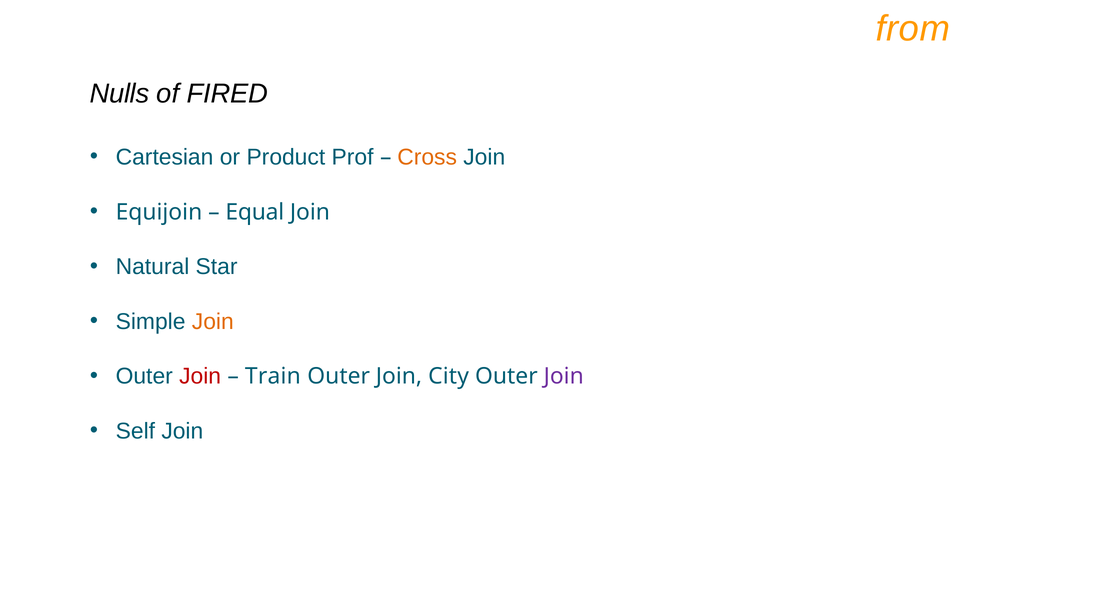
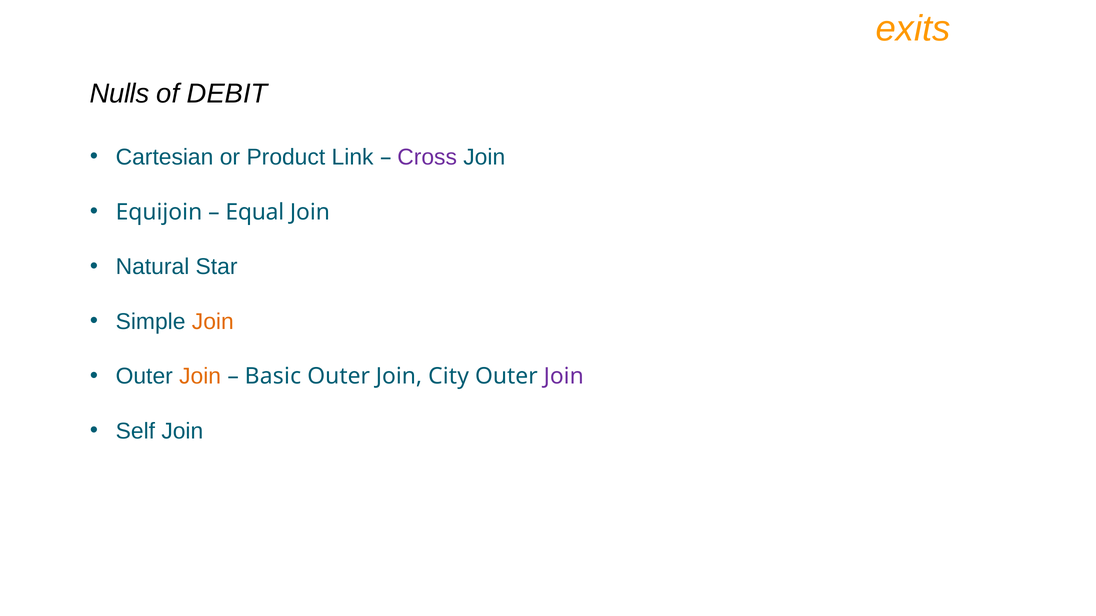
from: from -> exits (913, 29)
FIRED: FIRED -> DEBIT (227, 94)
Prof: Prof -> Link (353, 157)
Cross colour: orange -> purple (427, 157)
Join colour: red -> orange (200, 377)
Train: Train -> Basic (273, 377)
